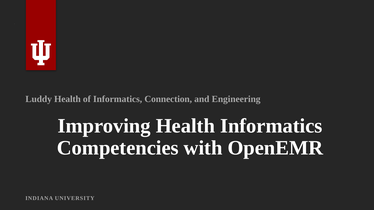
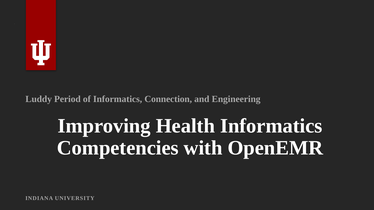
Luddy Health: Health -> Period (67, 99)
